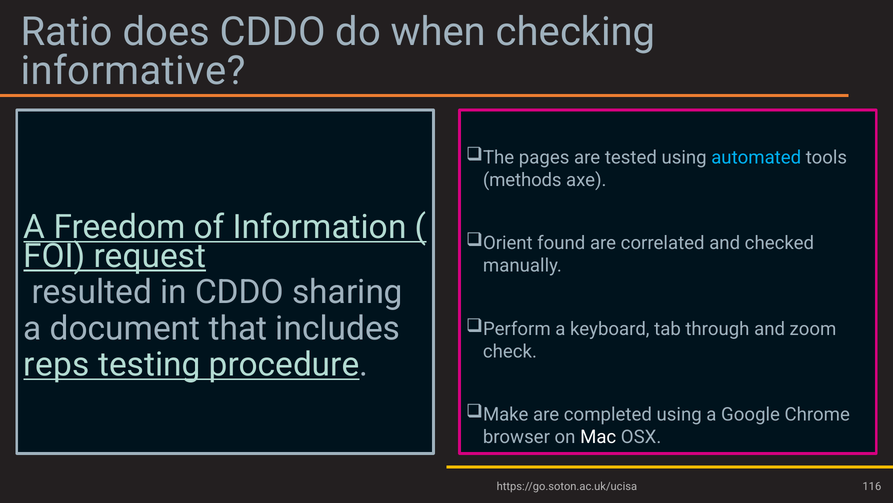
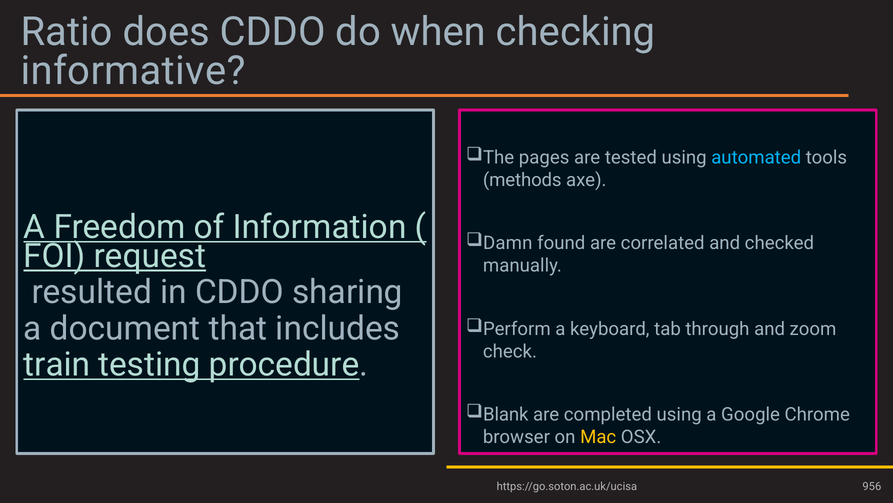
Orient: Orient -> Damn (508, 243)
reps: reps -> train (57, 364)
Make: Make -> Blank (506, 414)
Mac colour: white -> yellow (598, 437)
116: 116 -> 956 (872, 486)
